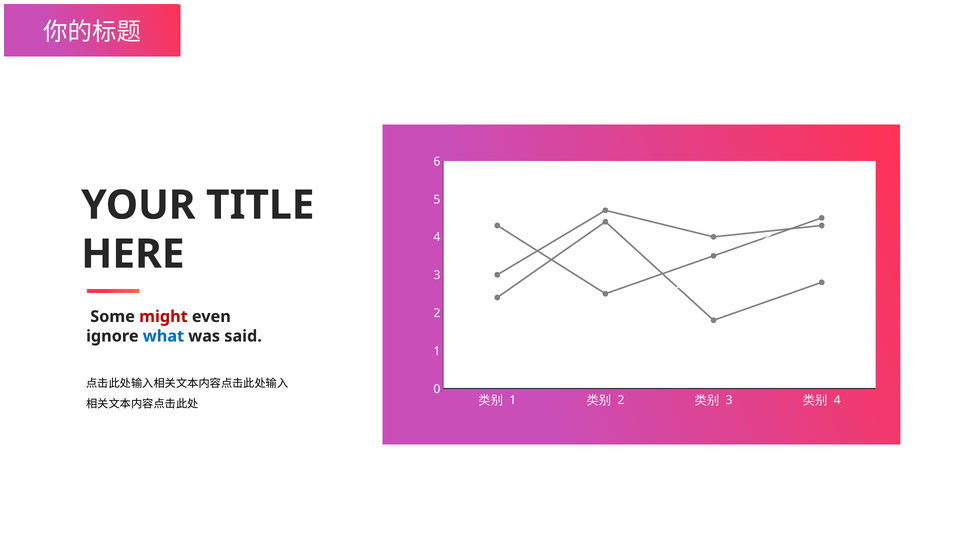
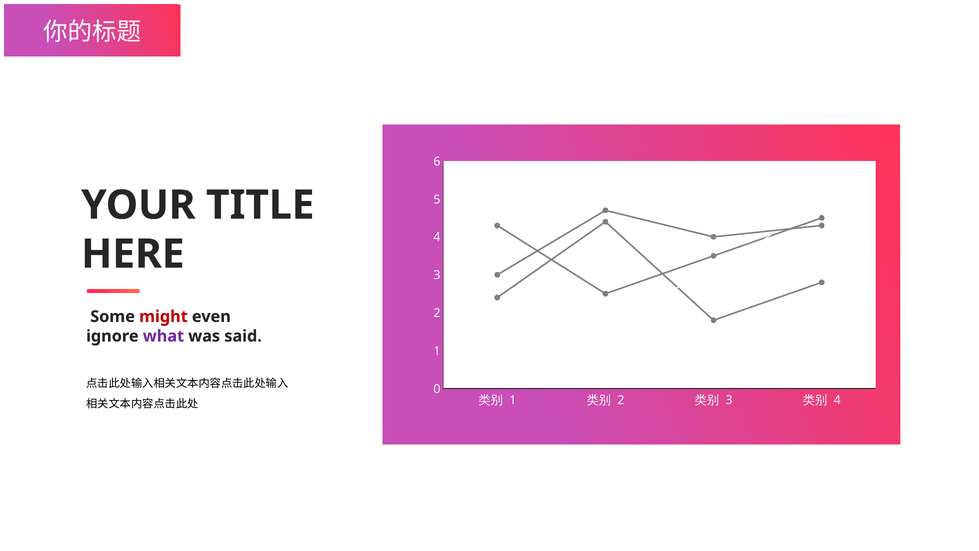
what colour: blue -> purple (163, 336)
